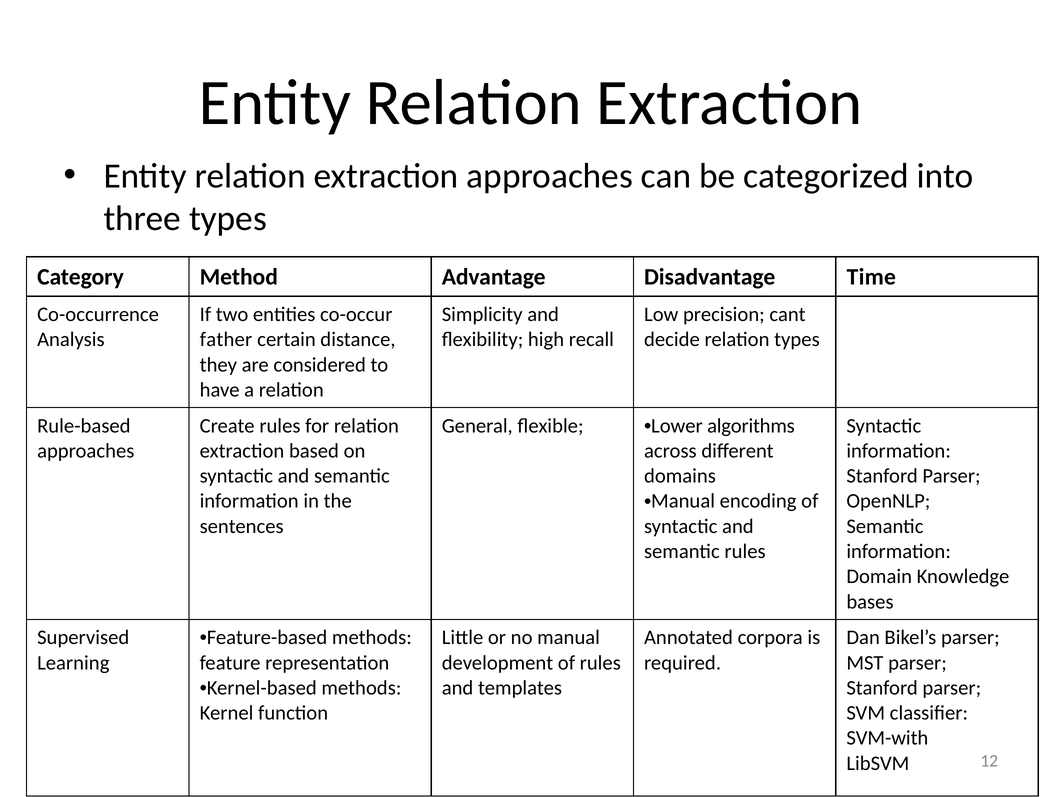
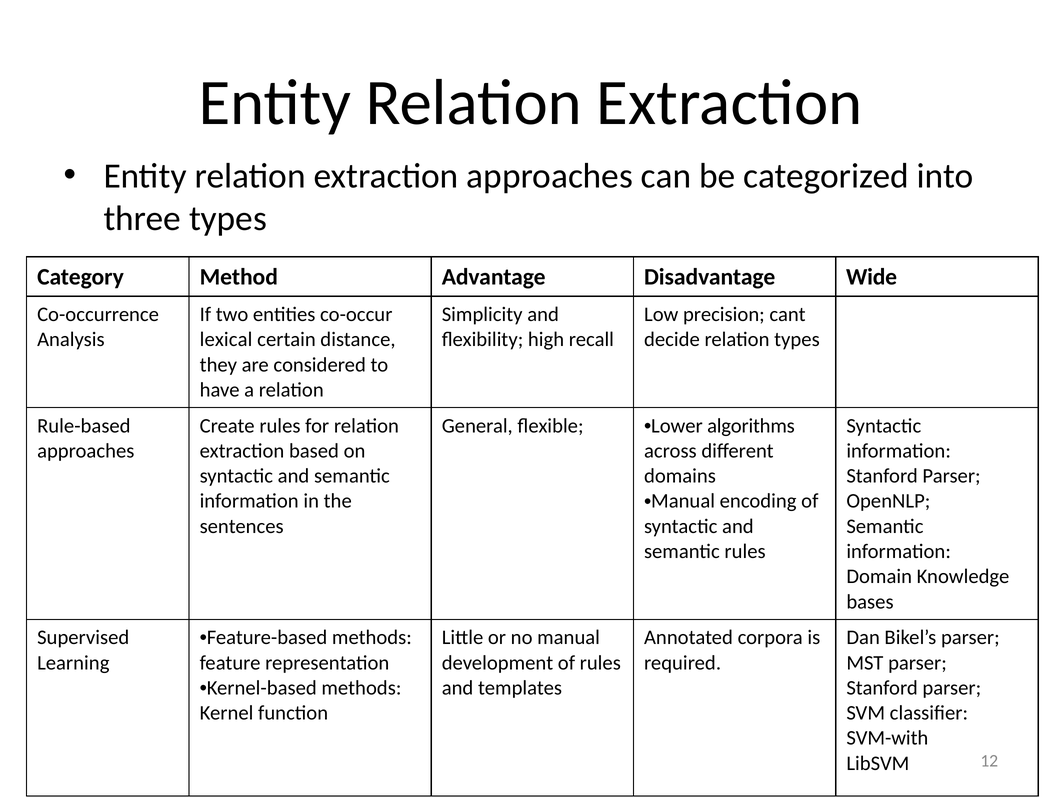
Time: Time -> Wide (872, 277)
father: father -> lexical (226, 339)
